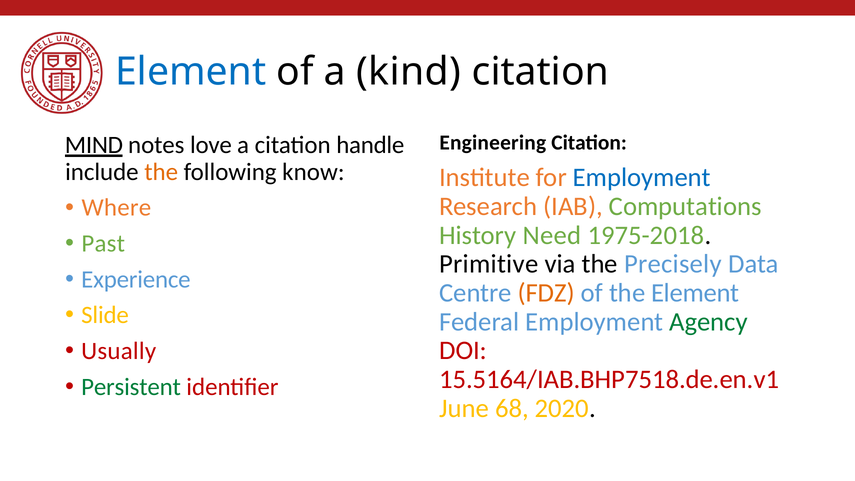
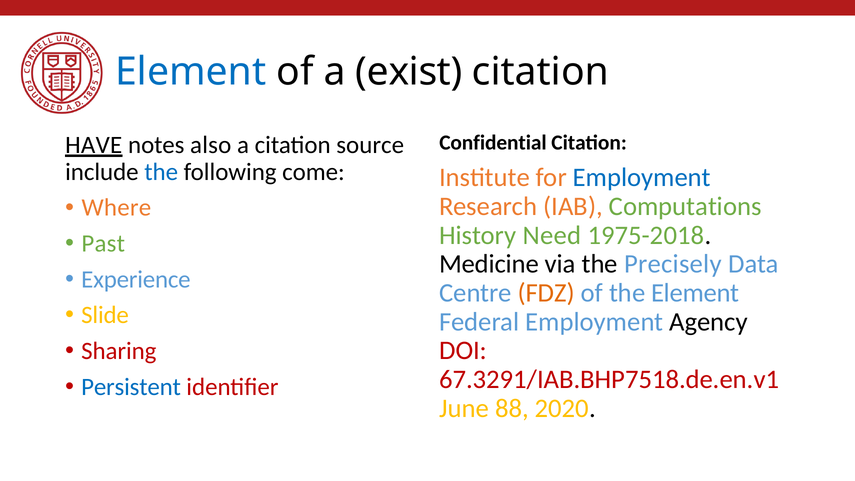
kind: kind -> exist (409, 72)
Engineering: Engineering -> Confidential (493, 143)
MIND: MIND -> HAVE (94, 145)
love: love -> also (211, 145)
handle: handle -> source (370, 145)
the colour: orange -> blue (161, 172)
know: know -> come (313, 172)
Primitive: Primitive -> Medicine (489, 264)
Agency colour: green -> black (708, 322)
Usually: Usually -> Sharing (119, 351)
15.5164/IAB.BHP7518.de.en.v1: 15.5164/IAB.BHP7518.de.en.v1 -> 67.3291/IAB.BHP7518.de.en.v1 (609, 379)
Persistent colour: green -> blue (131, 387)
68: 68 -> 88 (512, 408)
